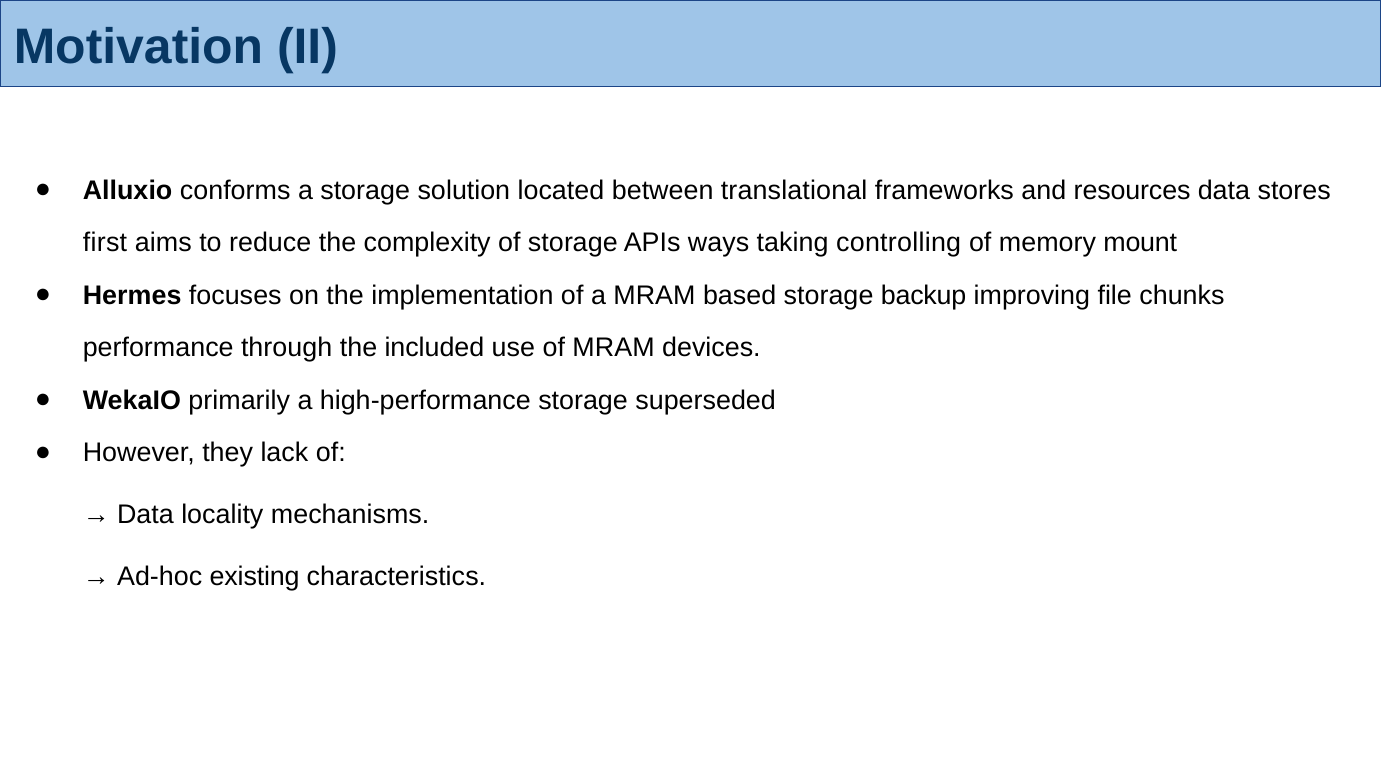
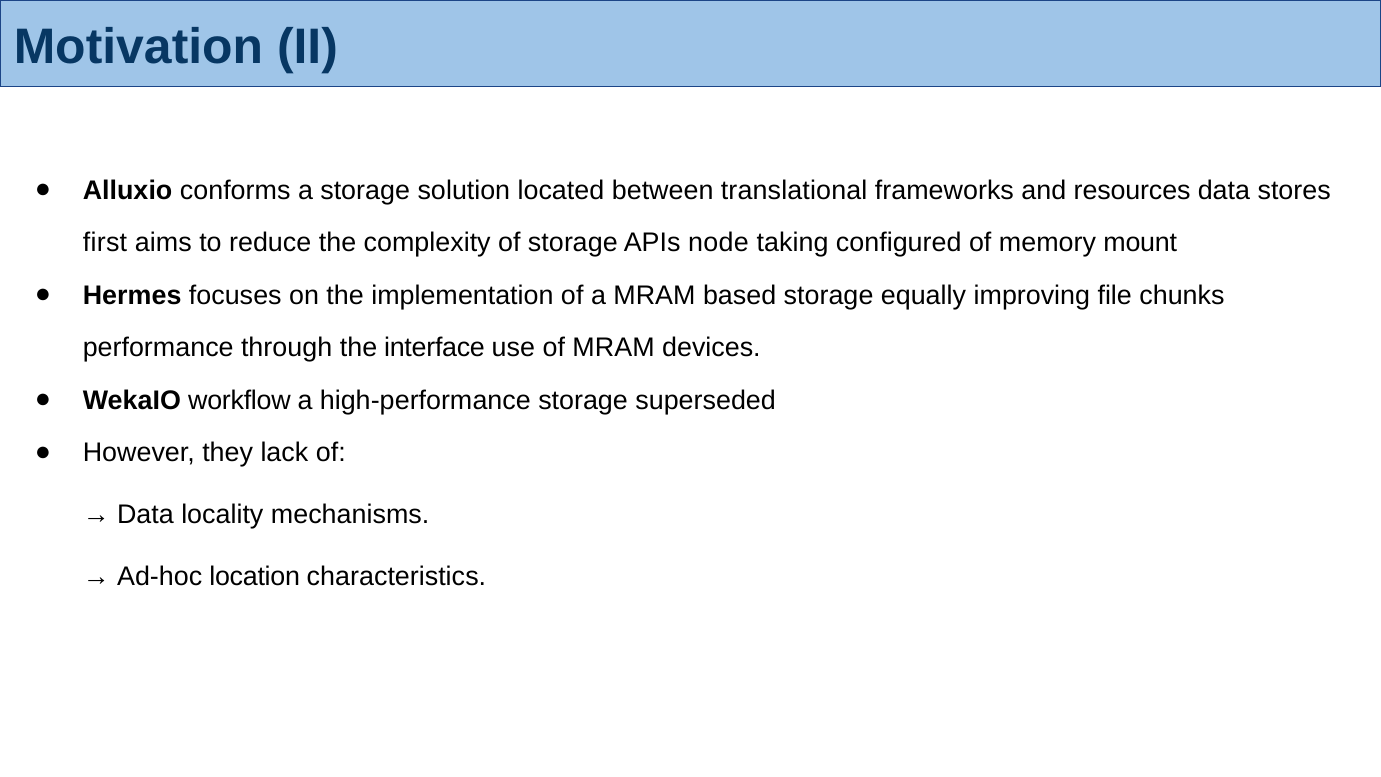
ways: ways -> node (718, 243)
controlling: controlling -> configured (899, 243)
backup: backup -> equally (923, 295)
included: included -> interface (435, 348)
primarily: primarily -> workflow (239, 400)
existing: existing -> location (255, 577)
